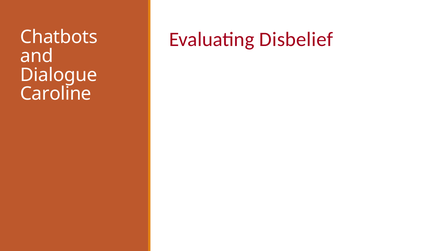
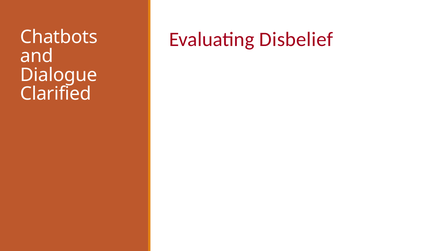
Caroline: Caroline -> Clarified (56, 94)
